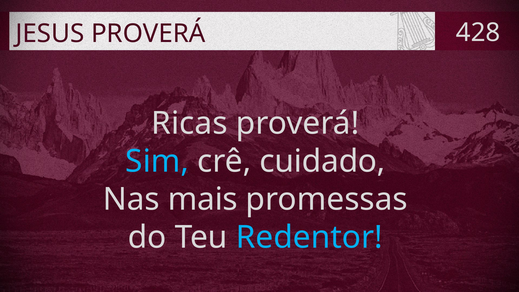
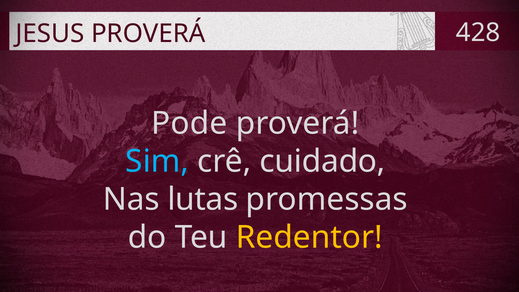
Ricas: Ricas -> Pode (189, 123)
mais: mais -> lutas (203, 199)
Redentor colour: light blue -> yellow (309, 237)
